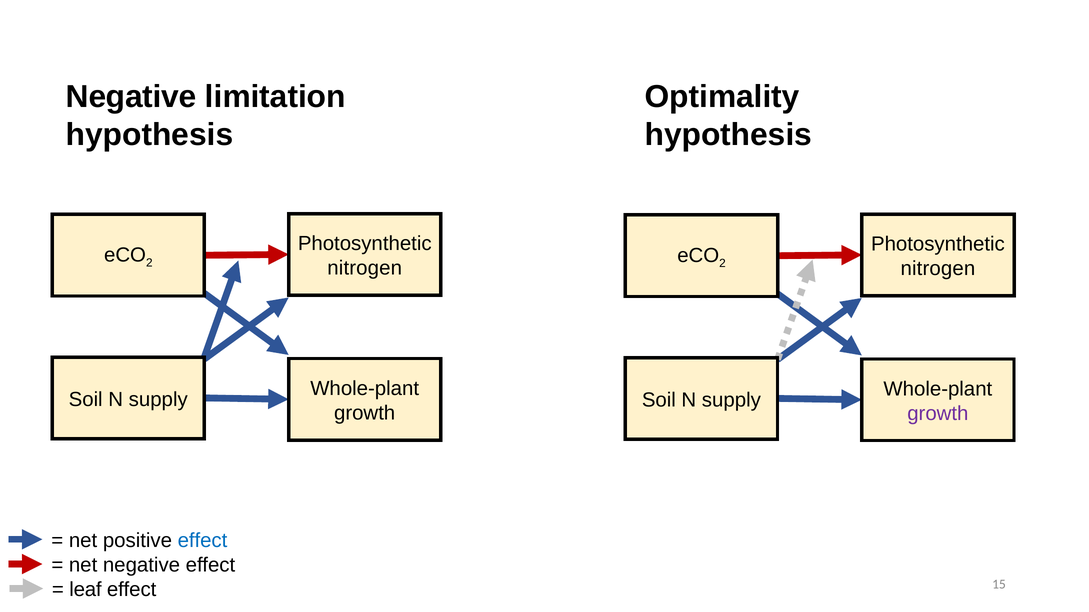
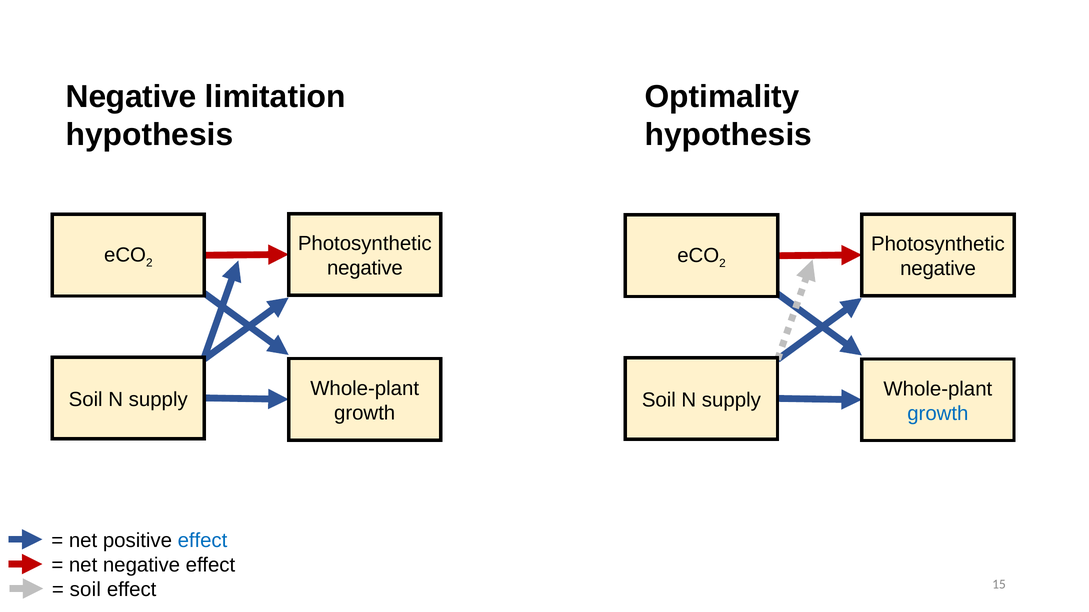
nitrogen: nitrogen -> negative (365, 268)
nitrogen: nitrogen -> negative (938, 269)
growth colour: purple -> blue (938, 414)
leaf: leaf -> soil (85, 590)
